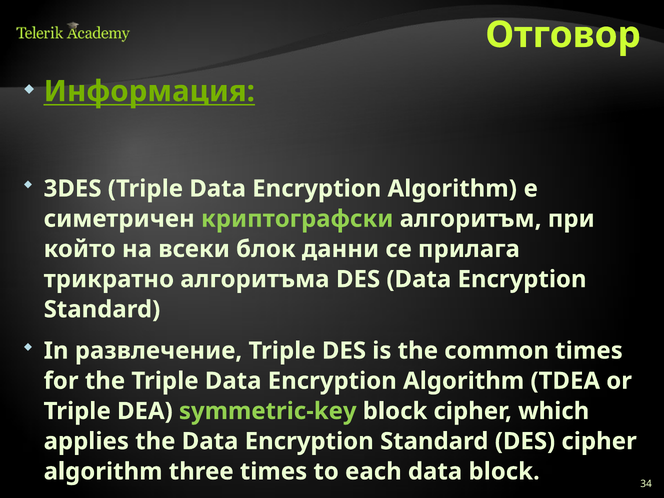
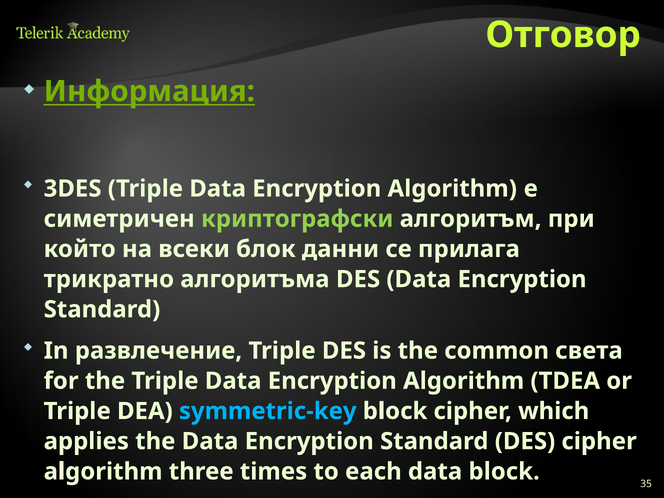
common times: times -> света (589, 351)
symmetric-key colour: light green -> light blue (268, 411)
34: 34 -> 35 (646, 484)
